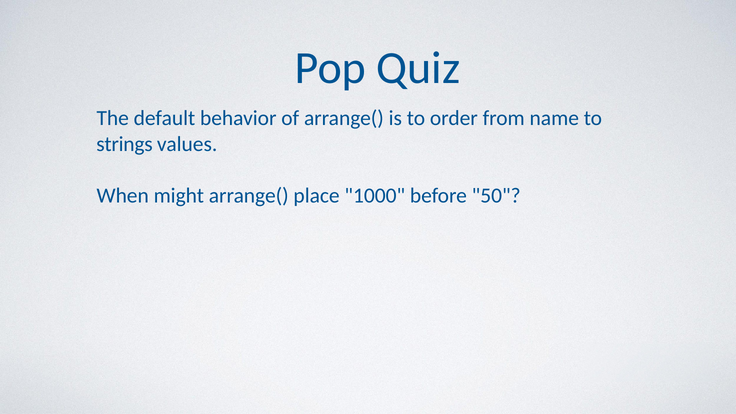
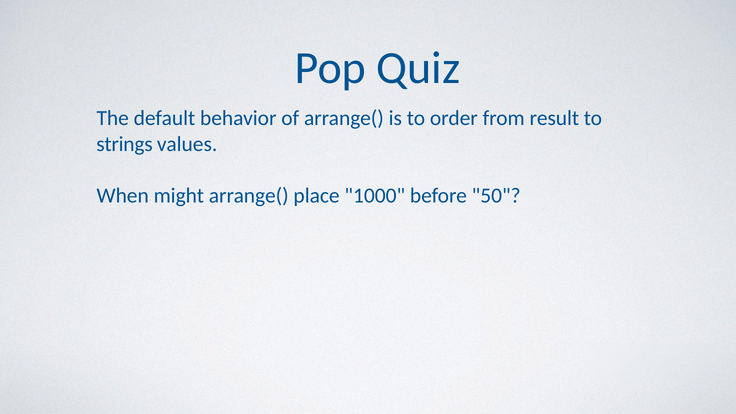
name: name -> result (554, 118)
